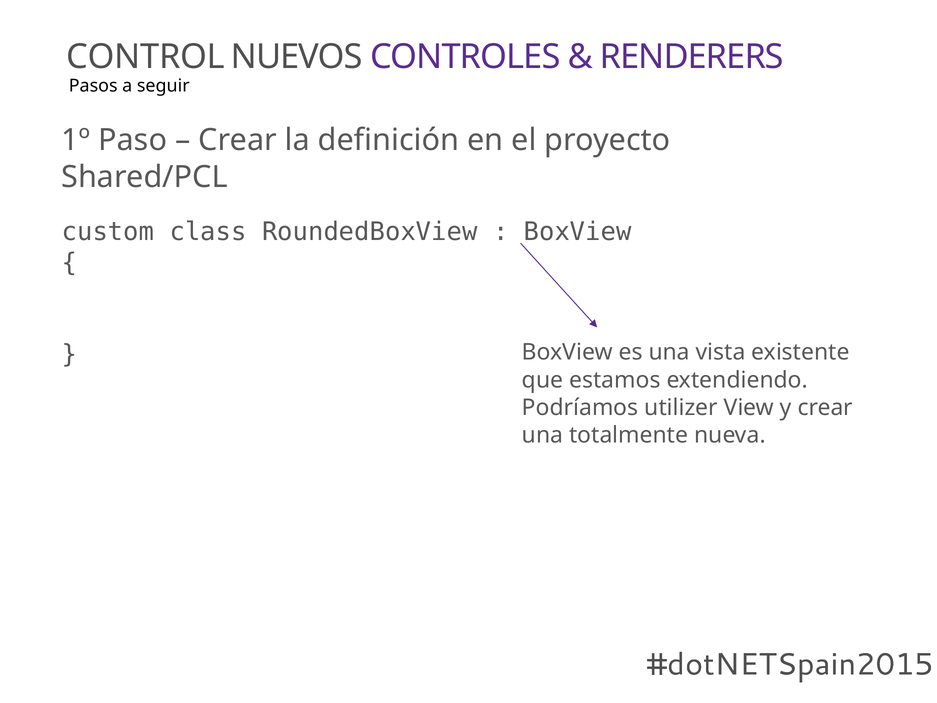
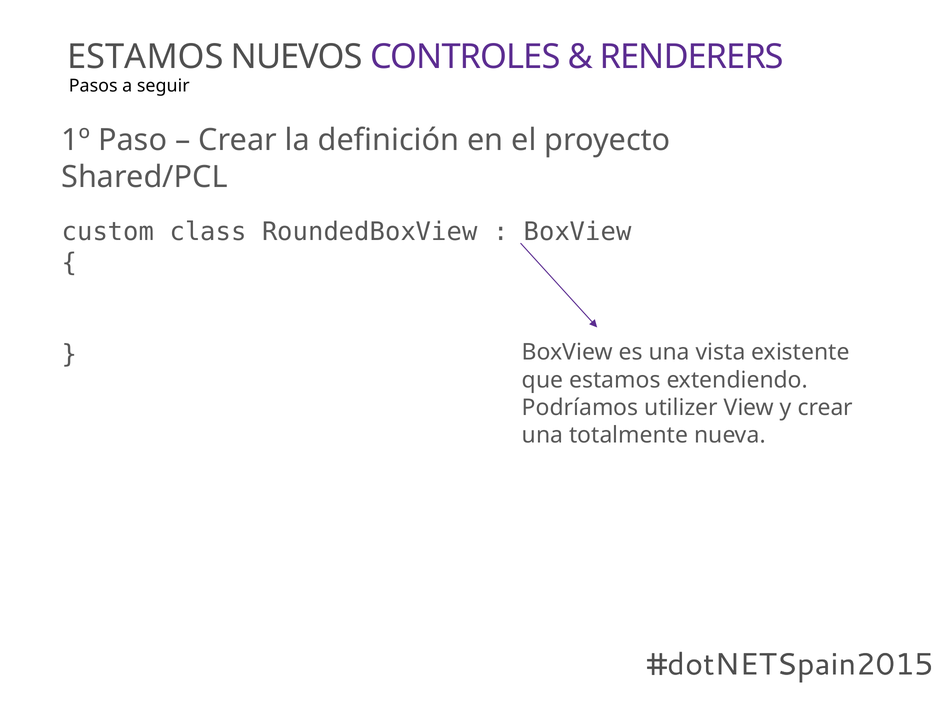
CONTROL: CONTROL -> ESTAMOS (145, 57)
